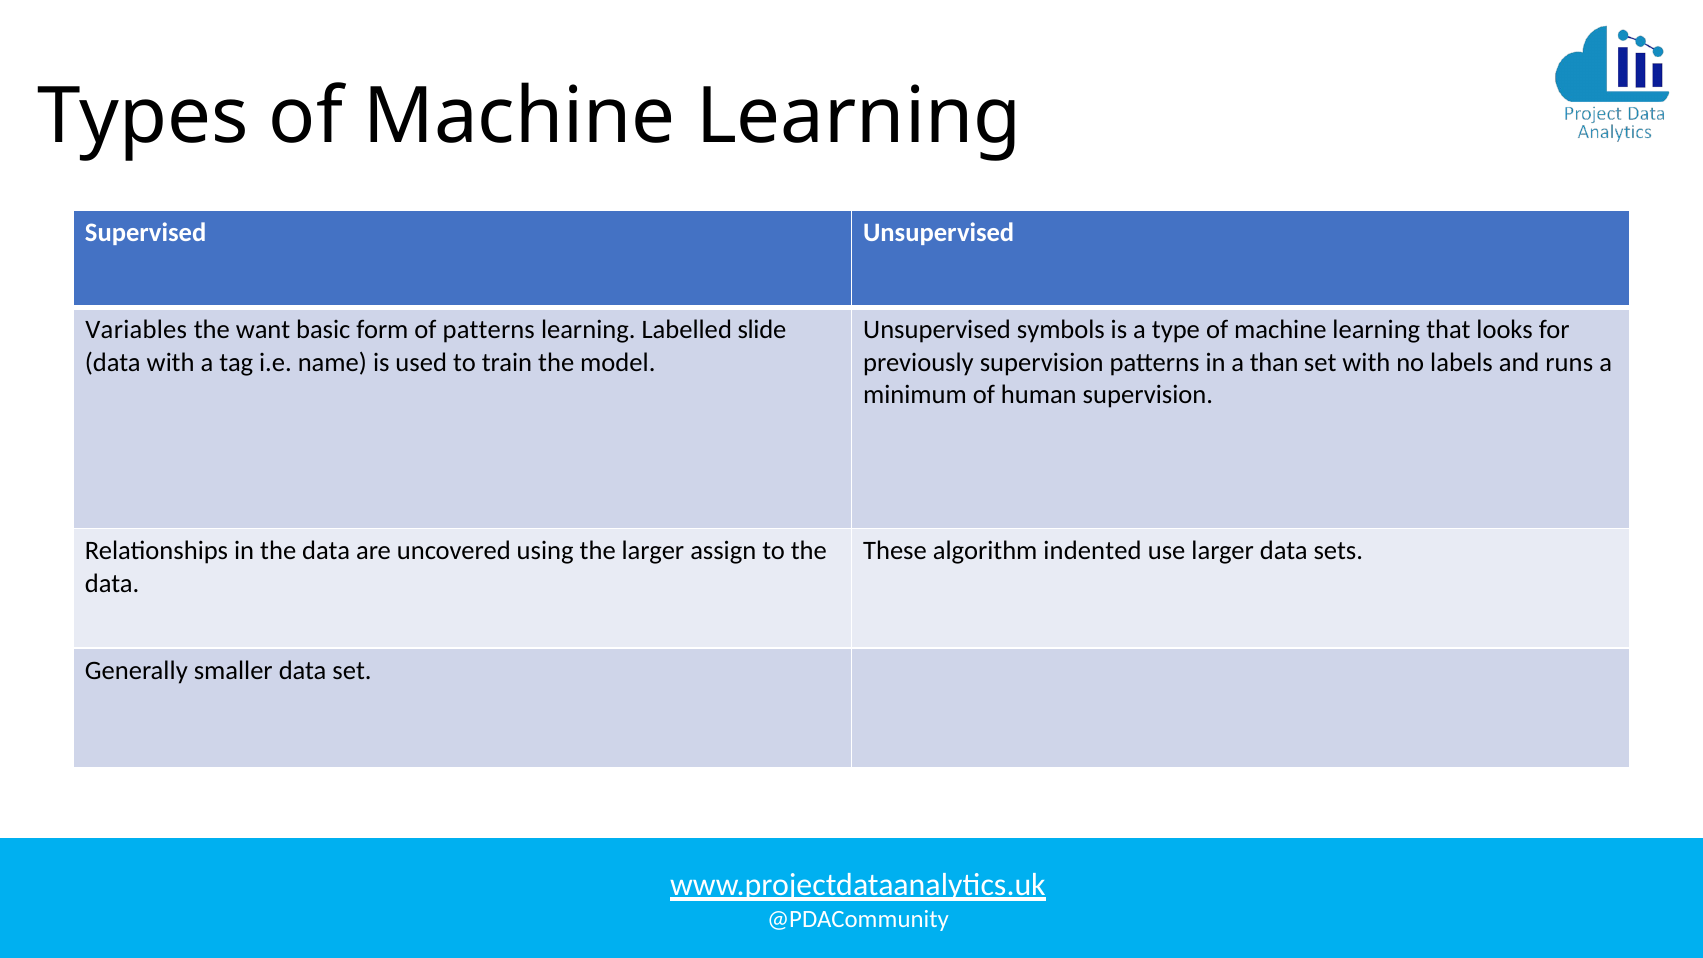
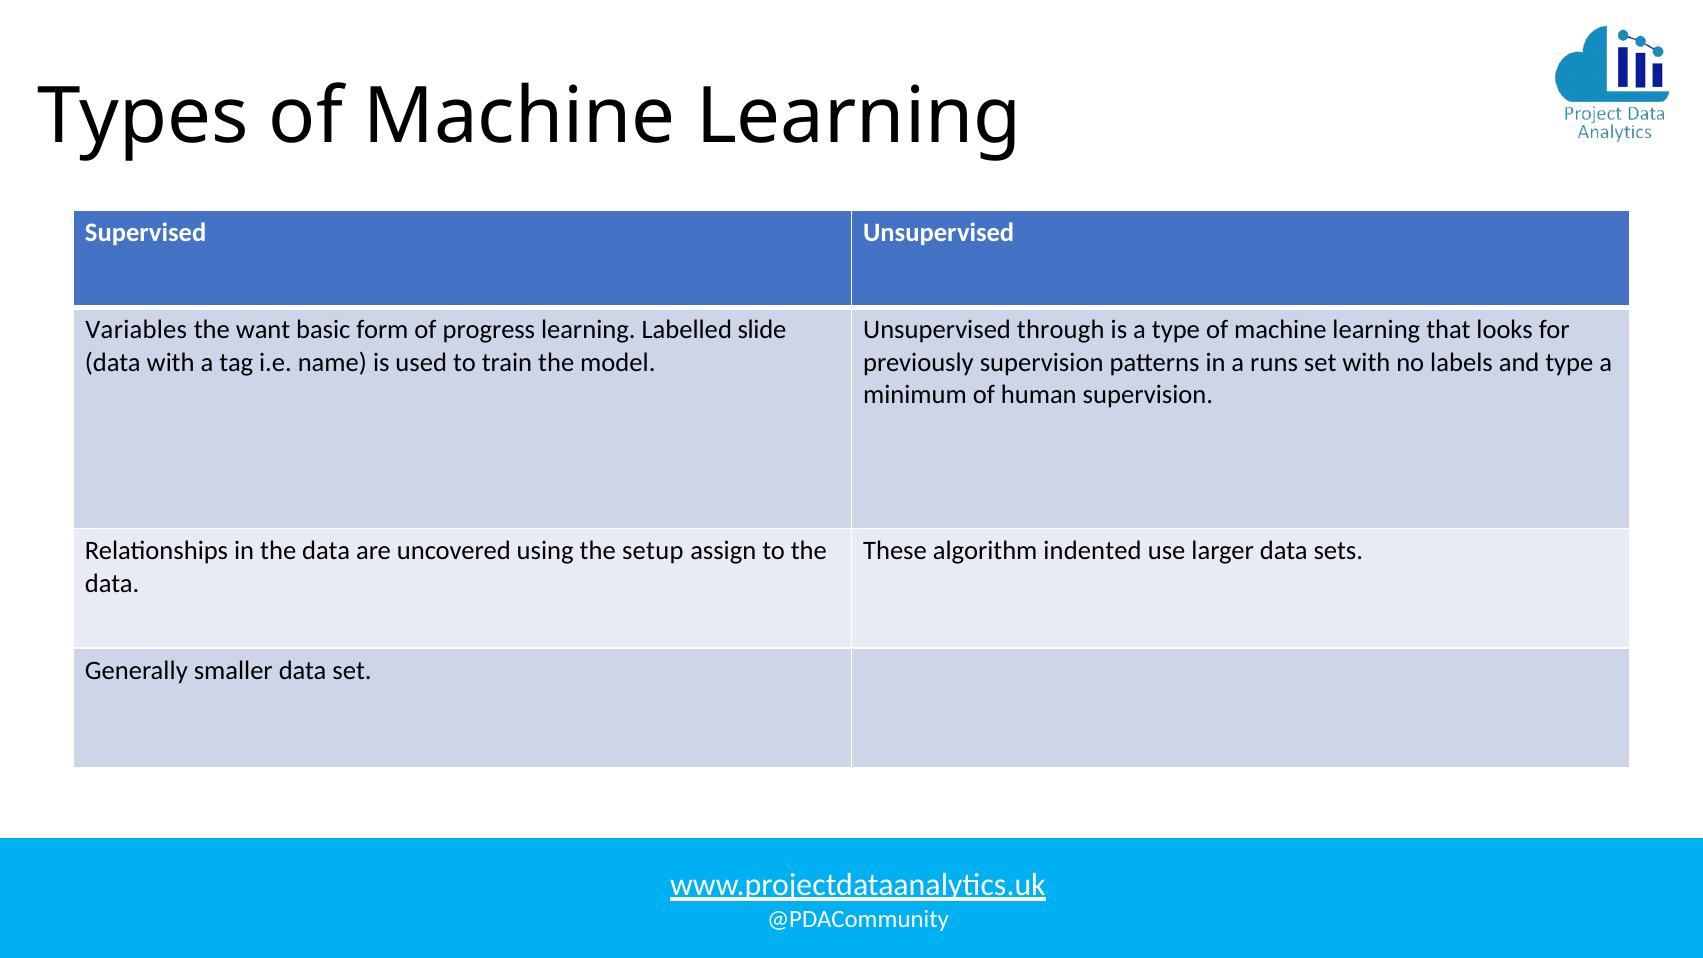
of patterns: patterns -> progress (489, 330)
symbols: symbols -> through (1061, 330)
than: than -> runs (1274, 363)
and runs: runs -> type (1569, 363)
the larger: larger -> setup (653, 551)
